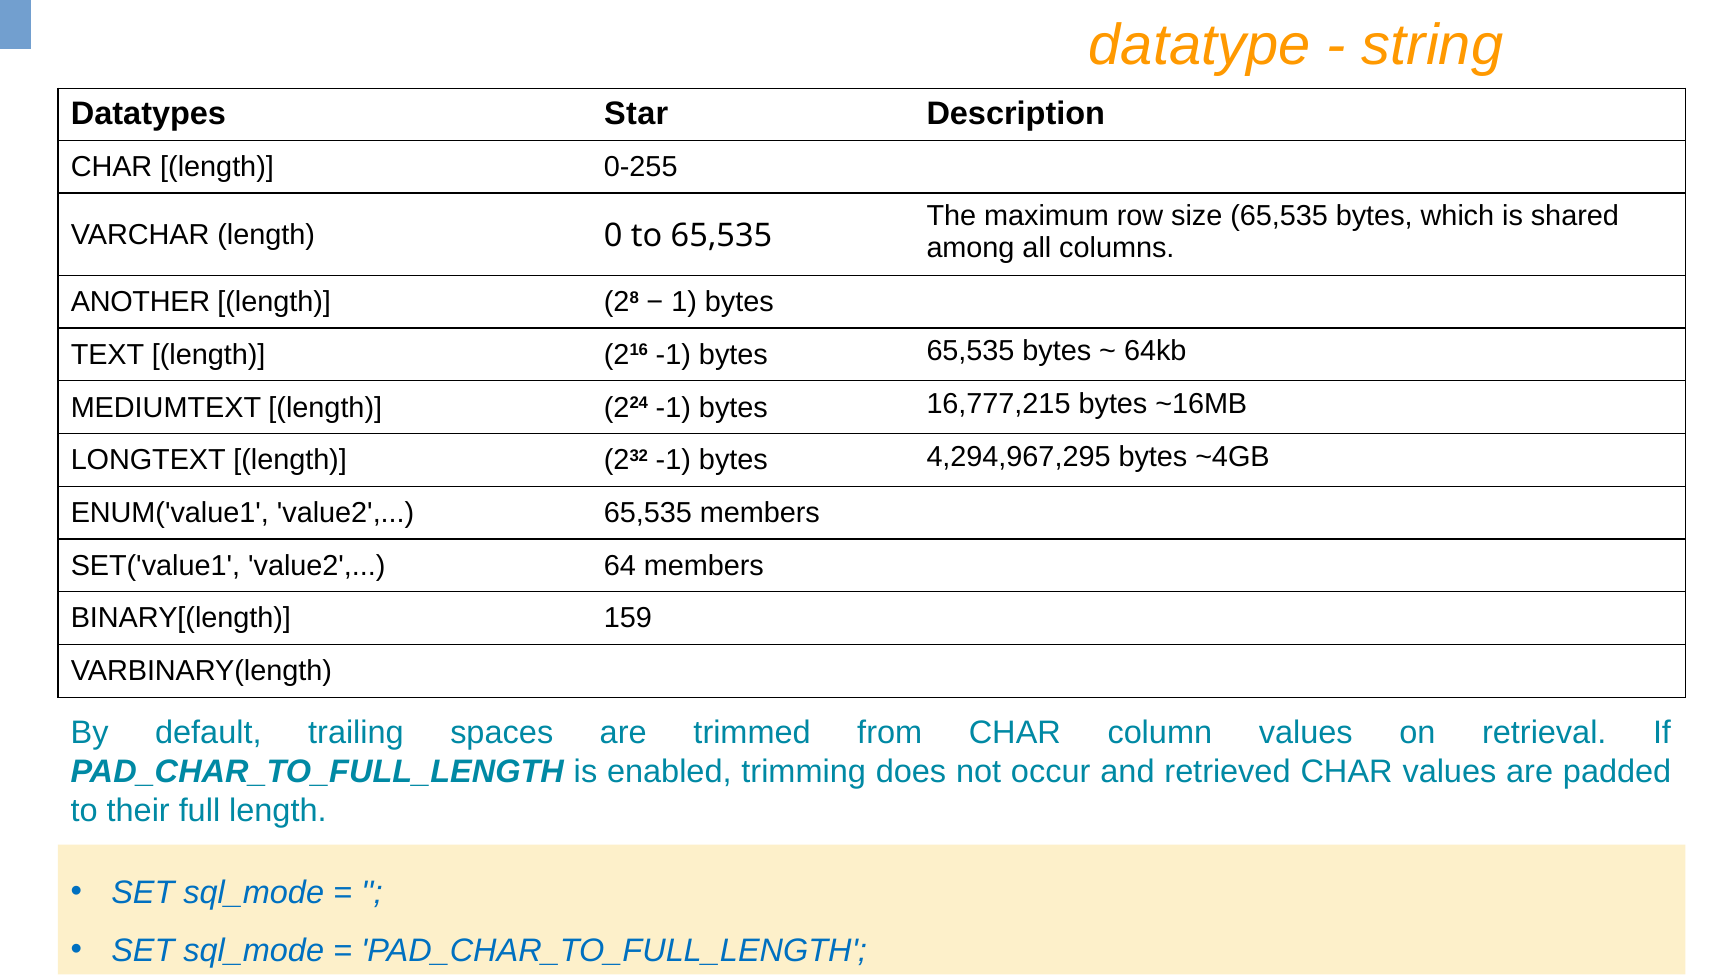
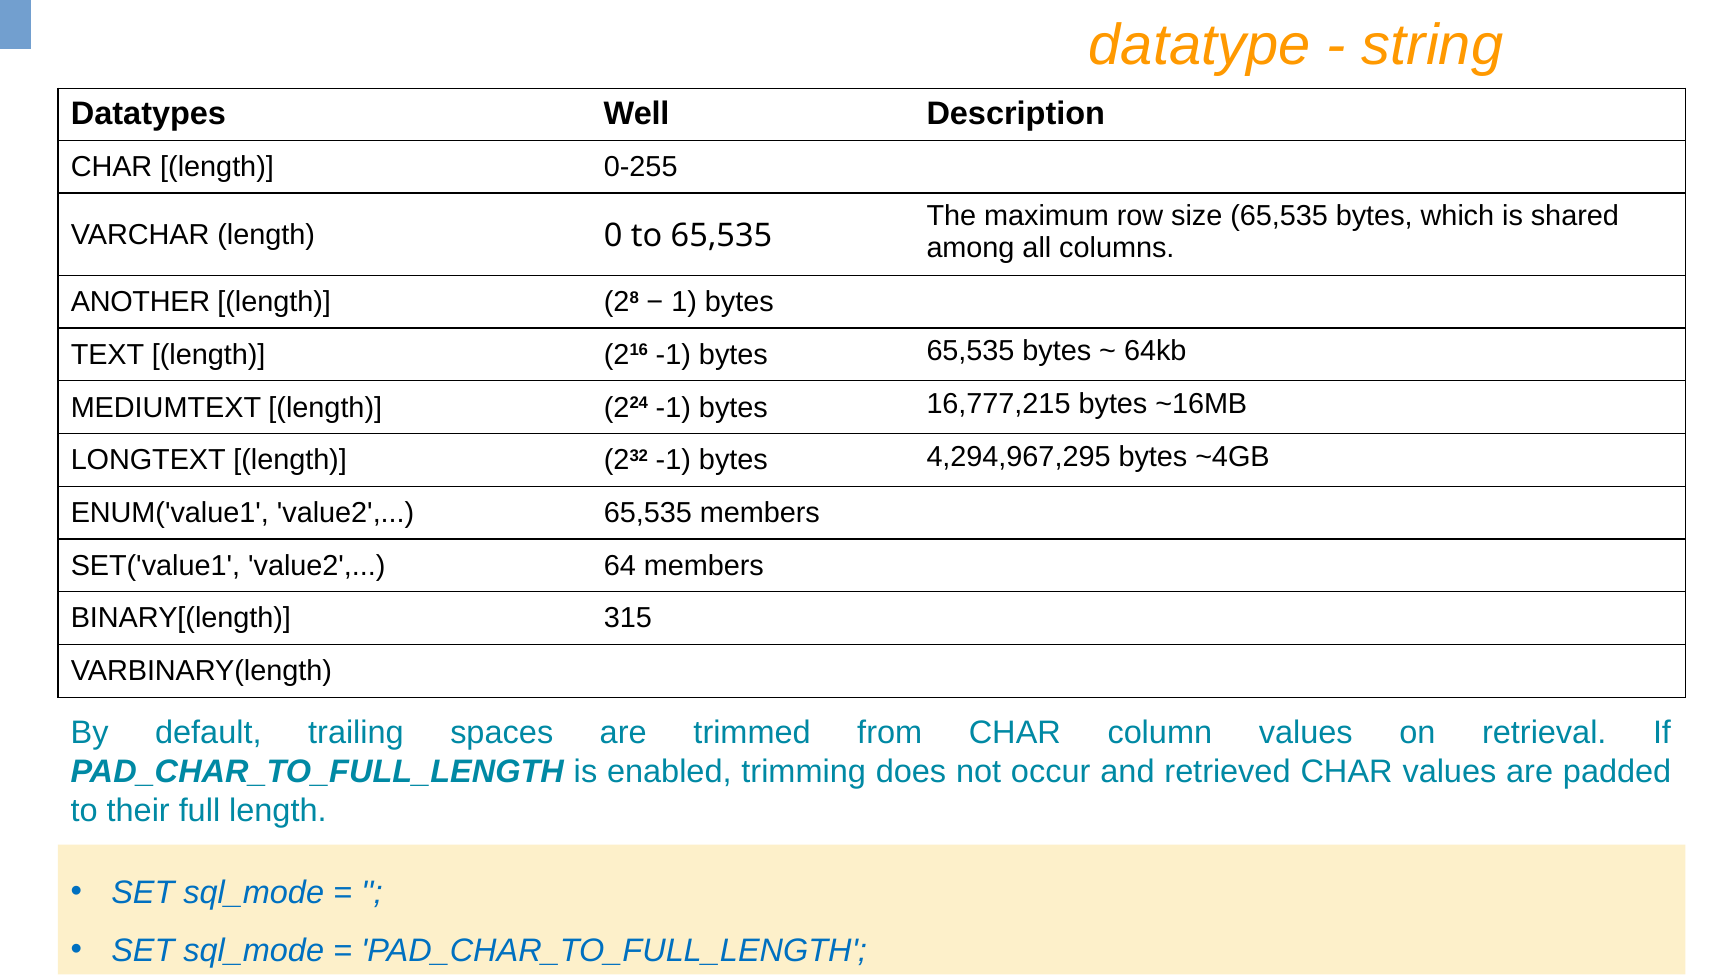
Star: Star -> Well (637, 113)
159: 159 -> 315 (628, 618)
